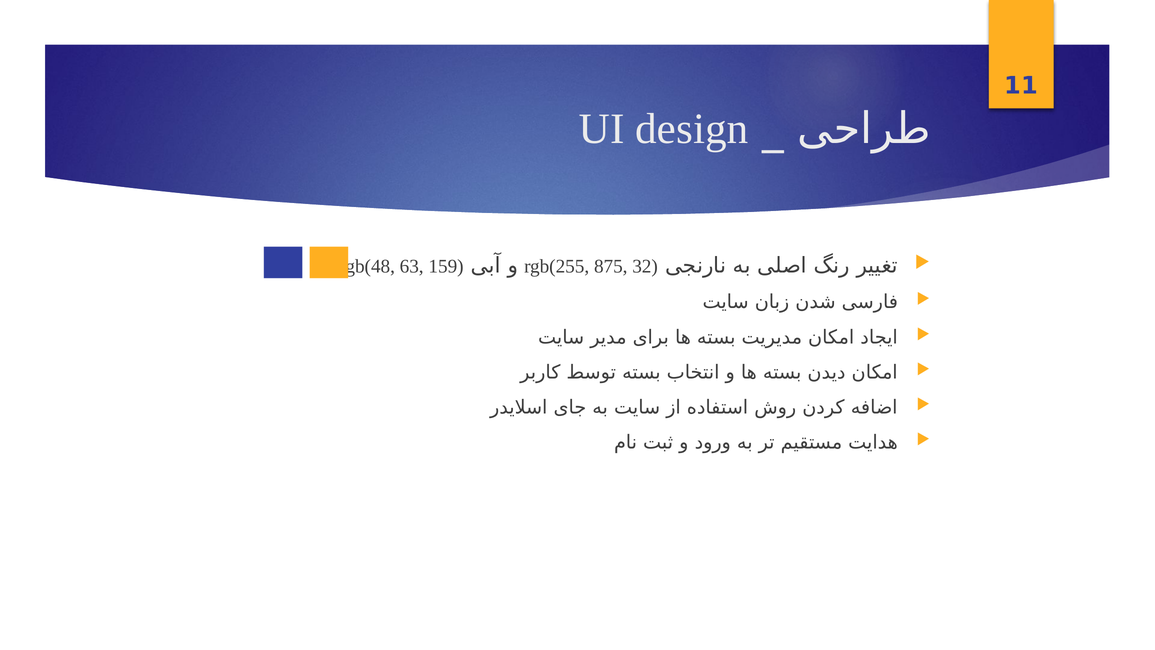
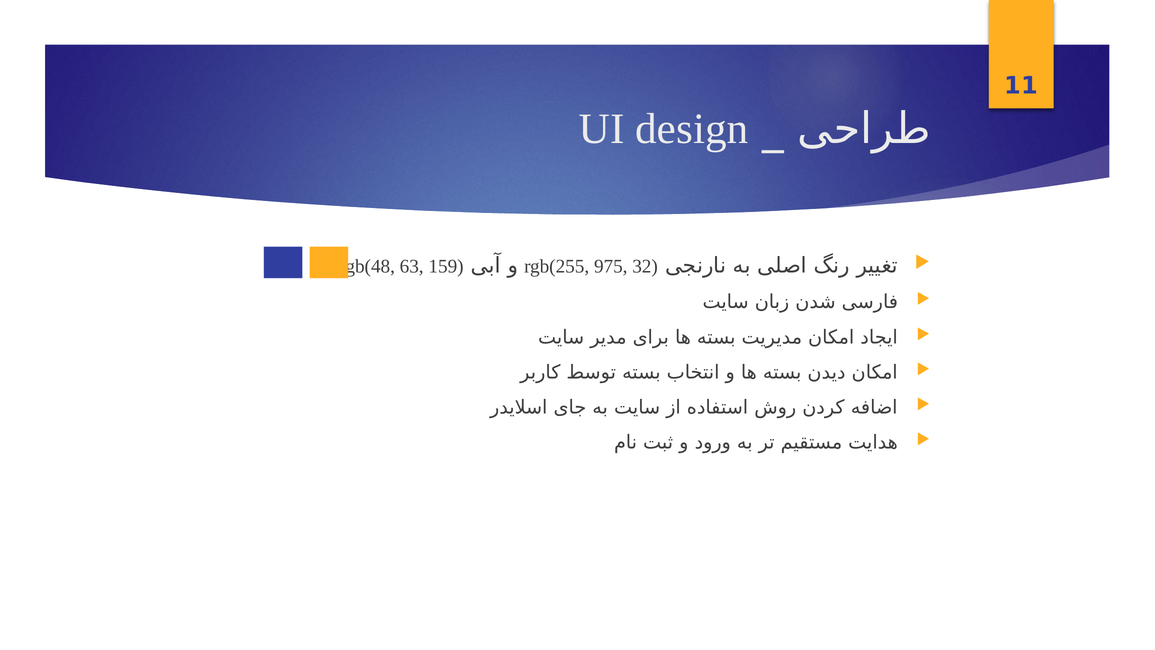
875: 875 -> 975 (611, 266)
